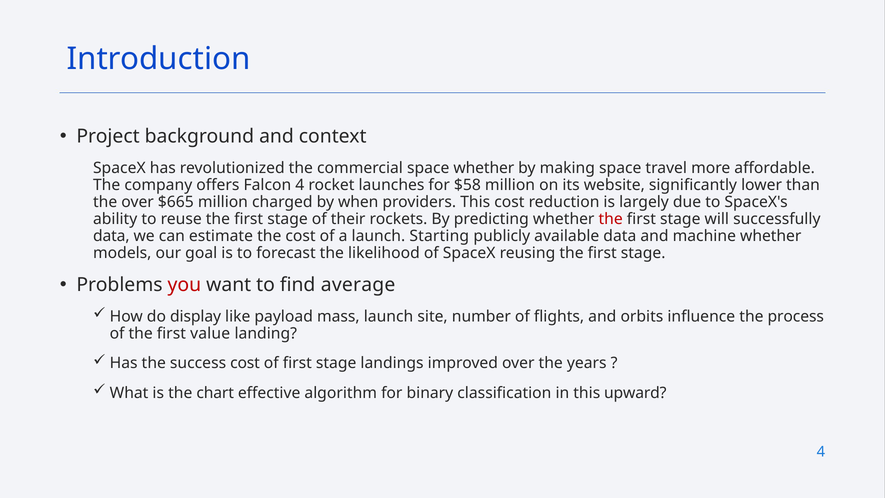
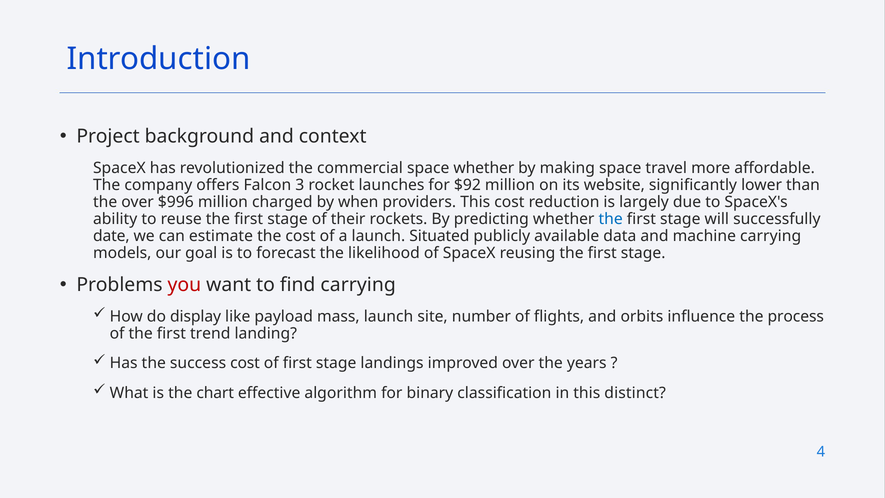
Falcon 4: 4 -> 3 (300, 185)
$58: $58 -> $92 (467, 185)
$665: $665 -> $996 (176, 202)
the colour: red -> blue (611, 219)
data: data -> date (111, 236)
Starting: Starting -> Situated (439, 236)
machine whether: whether -> carrying (771, 236)
find average: average -> carrying (358, 285)
value: value -> trend (210, 333)
upward: upward -> distinct (635, 393)
